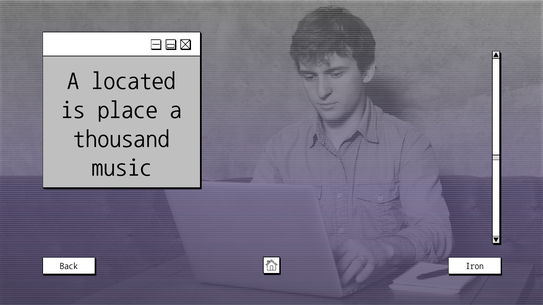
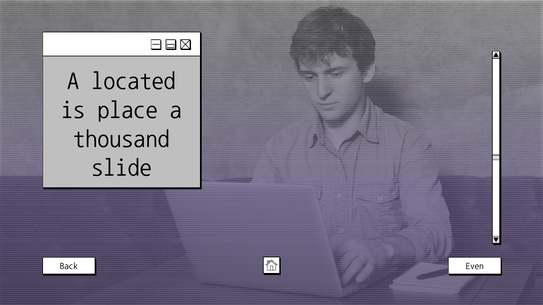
music: music -> slide (122, 167)
Iron: Iron -> Even (475, 266)
